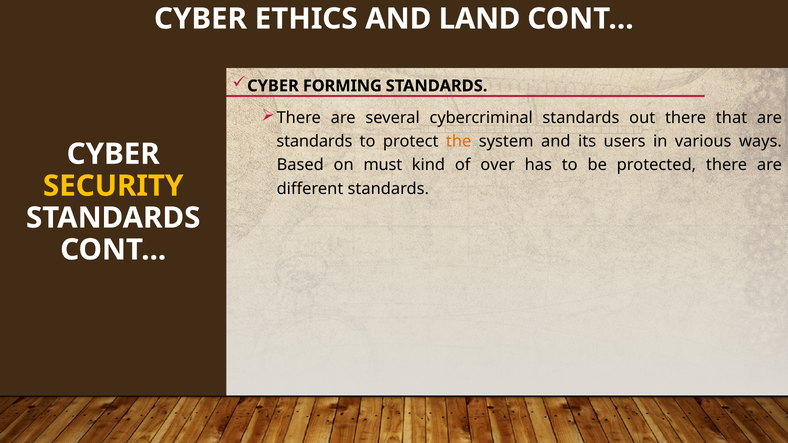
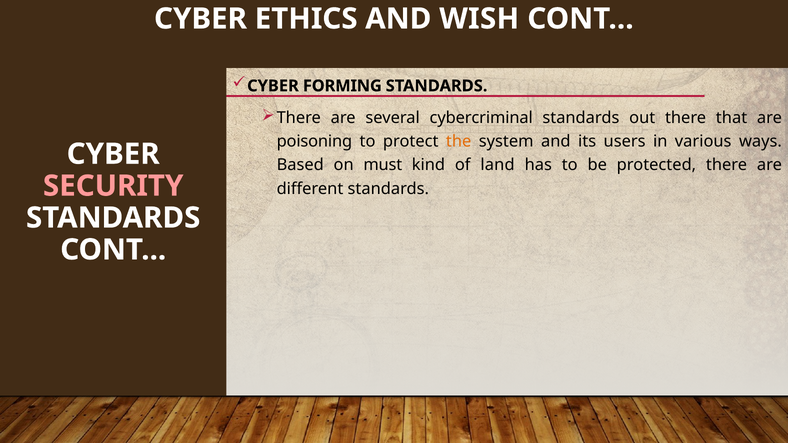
LAND: LAND -> WISH (479, 19)
standards: standards -> poisoning (314, 142)
over: over -> land (498, 165)
SECURITY colour: yellow -> pink (113, 186)
